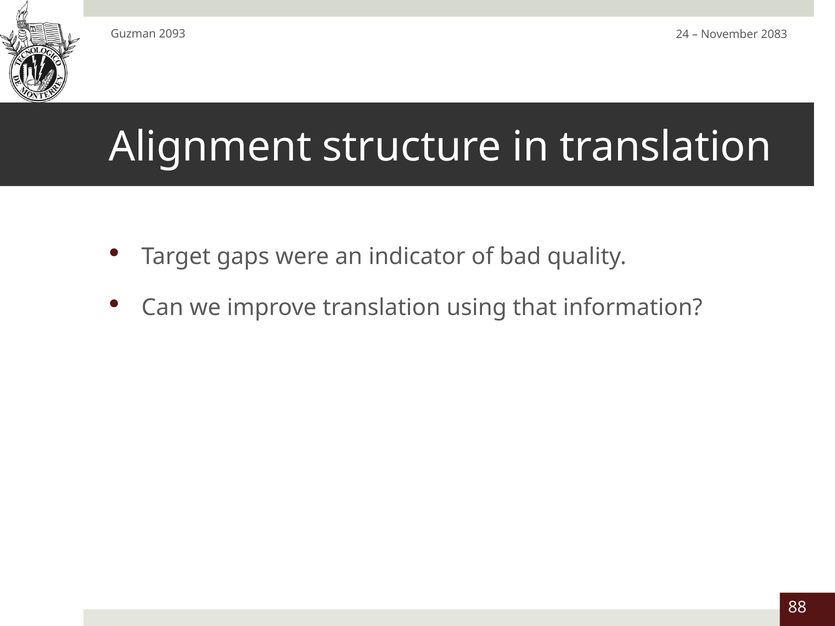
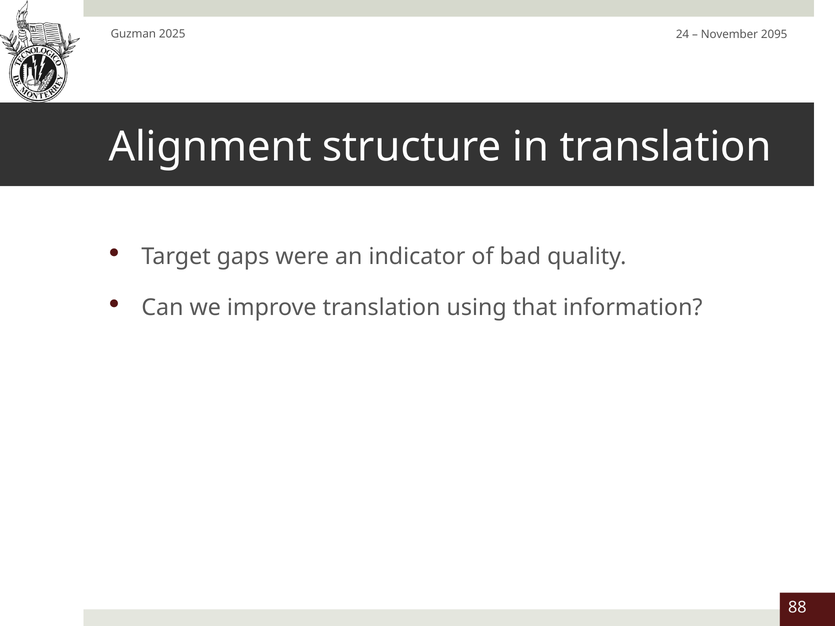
2093: 2093 -> 2025 (172, 34)
2083: 2083 -> 2095 (774, 35)
